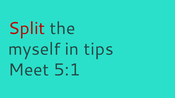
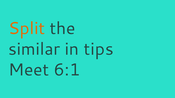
Split colour: red -> orange (27, 28)
myself: myself -> similar (34, 49)
5:1: 5:1 -> 6:1 (67, 70)
